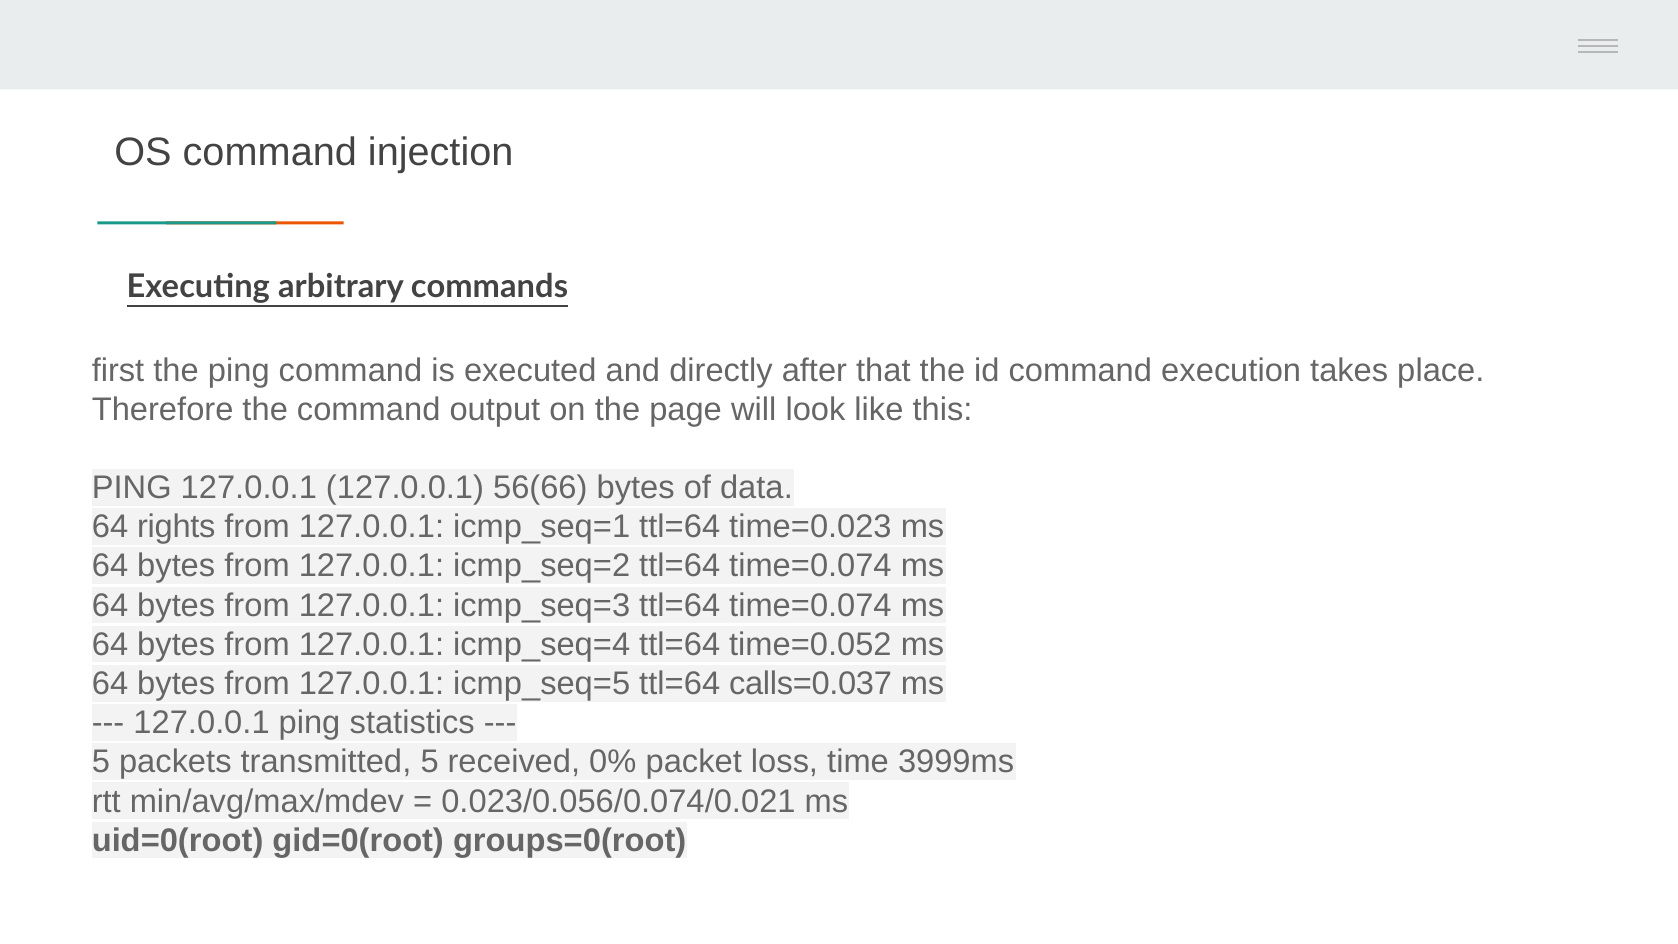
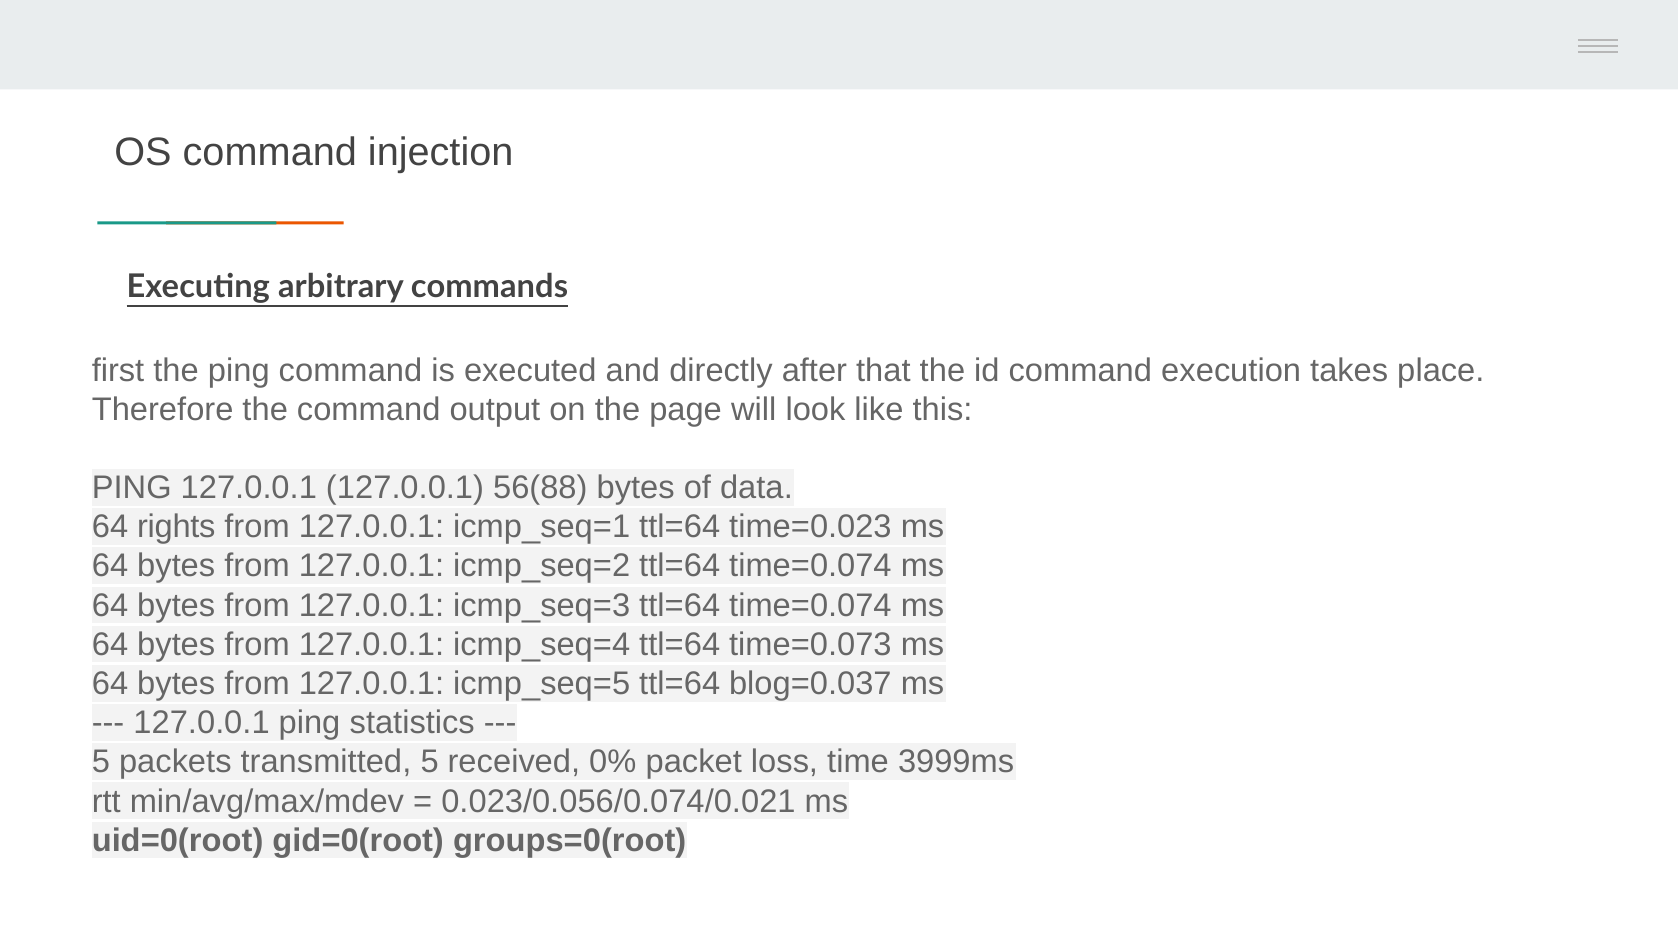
56(66: 56(66 -> 56(88 (540, 488)
time=0.052: time=0.052 -> time=0.073 (810, 645)
calls=0.037: calls=0.037 -> blog=0.037 (810, 684)
